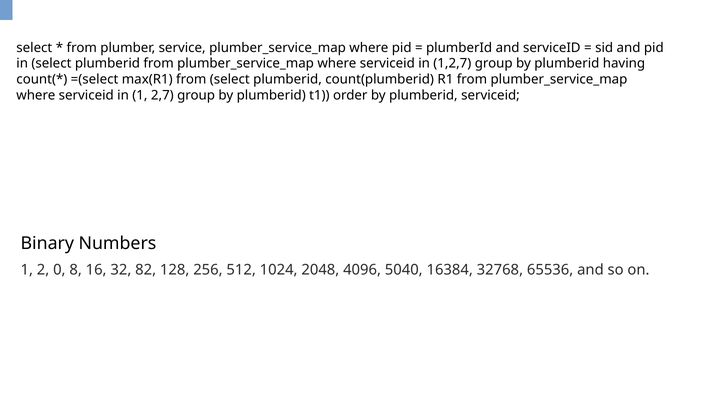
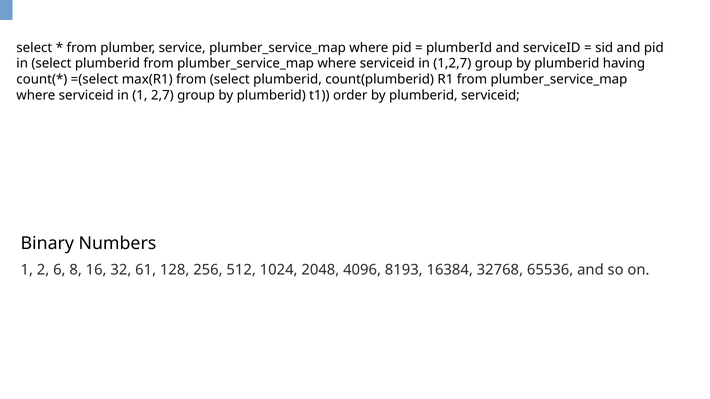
0: 0 -> 6 (59, 270)
82: 82 -> 61 (146, 270)
5040: 5040 -> 8193 (404, 270)
